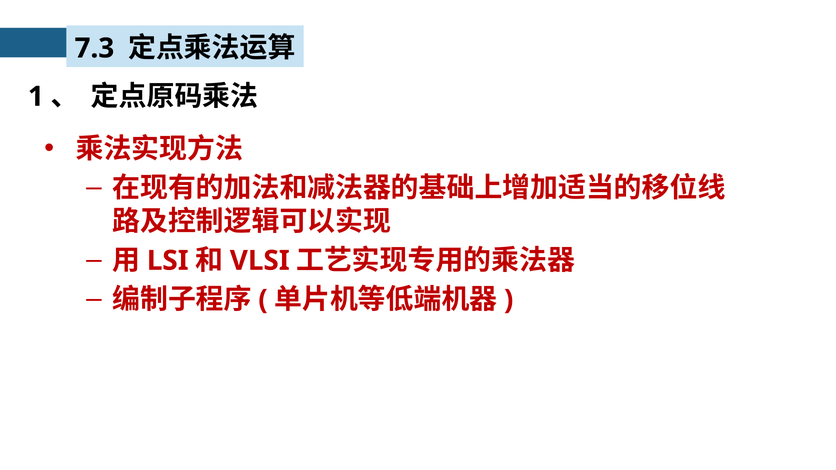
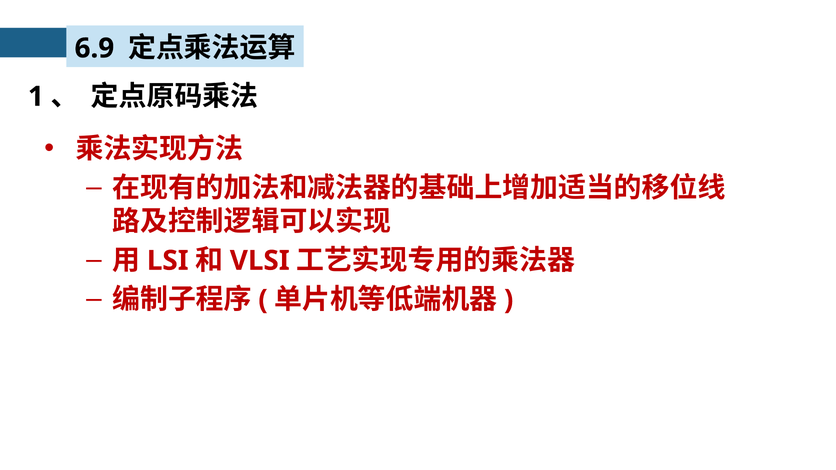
7.3: 7.3 -> 6.9 (94, 48)
